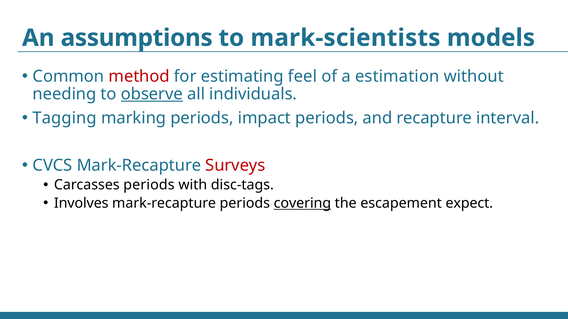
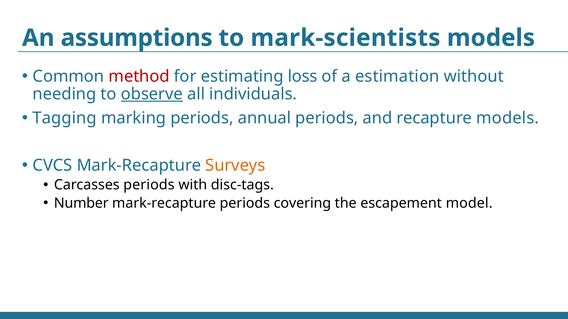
feel: feel -> loss (303, 76)
impact: impact -> annual (264, 118)
recapture interval: interval -> models (508, 118)
Surveys colour: red -> orange (235, 166)
Involves: Involves -> Number (81, 203)
covering underline: present -> none (302, 203)
expect: expect -> model (469, 203)
